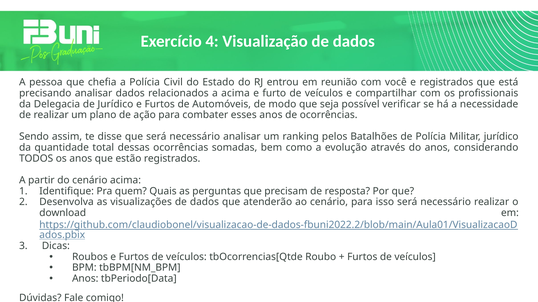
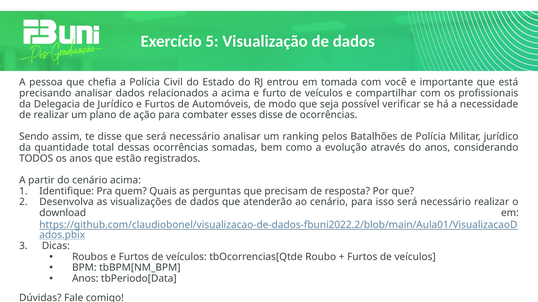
4: 4 -> 5 (212, 41)
reunião: reunião -> tomada (339, 82)
e registrados: registrados -> importante (446, 82)
esses anos: anos -> disse (271, 115)
